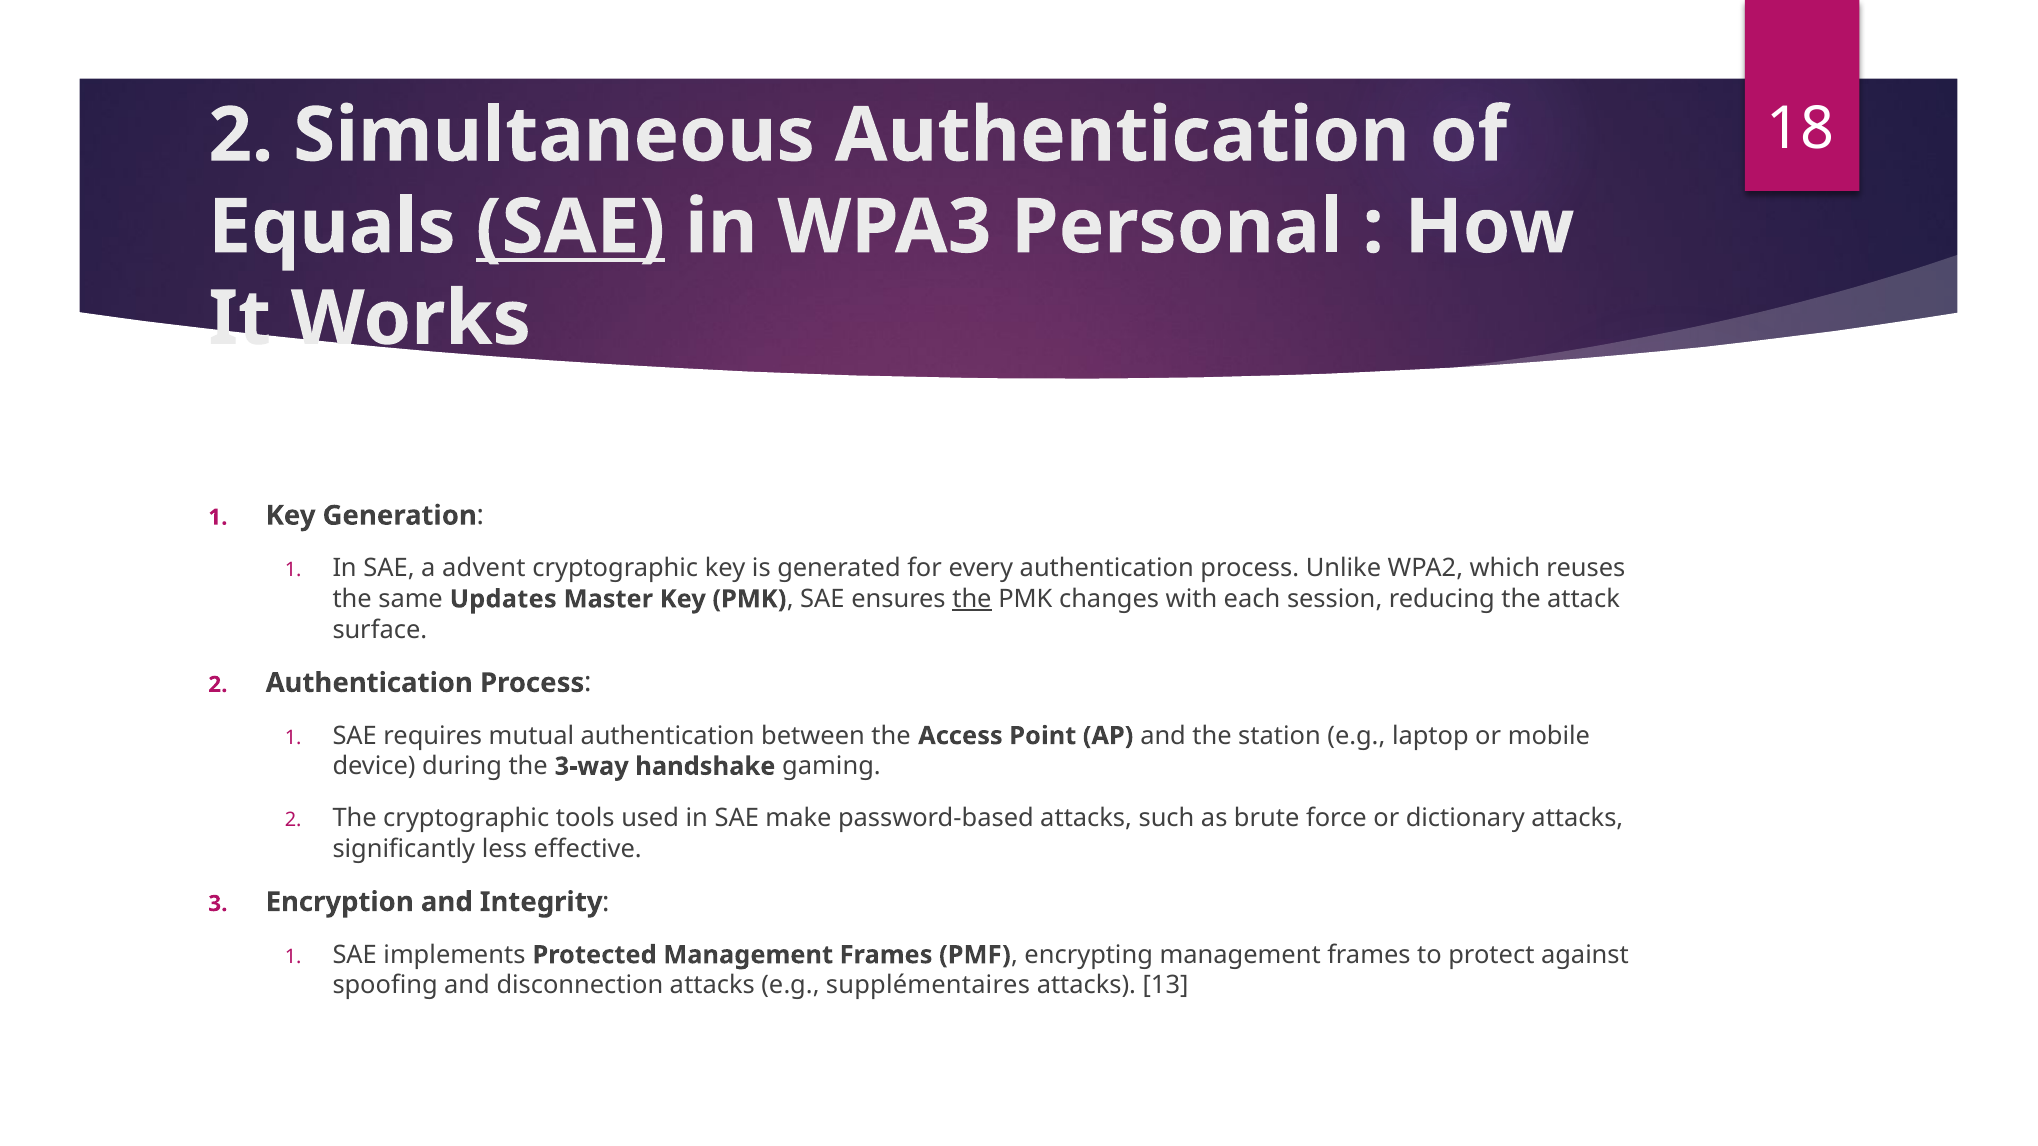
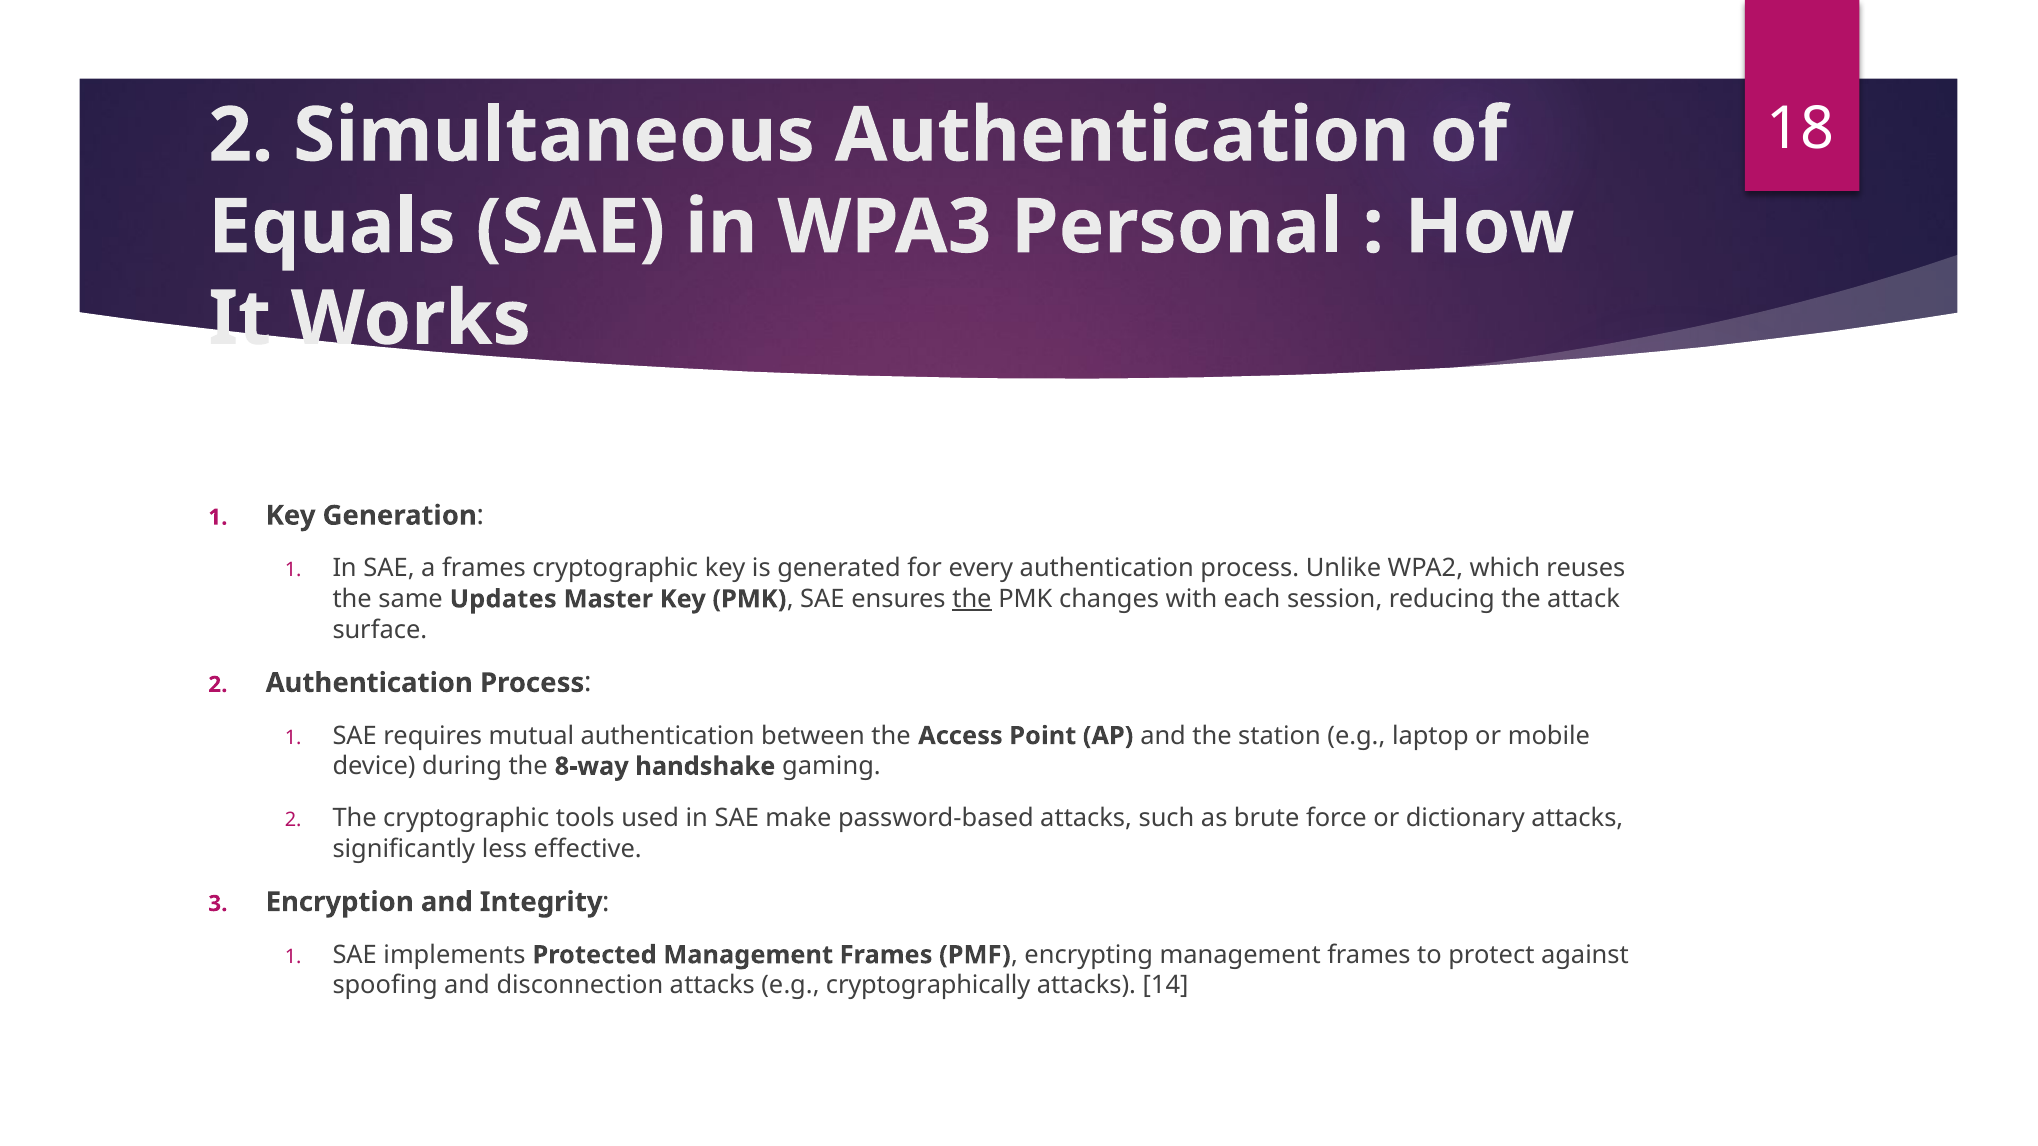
SAE underline: present -> none (570, 227)
a advent: advent -> frames (484, 569)
3-way: 3-way -> 8-way (592, 767)
supplémentaires: supplémentaires -> cryptographically (928, 986)
13: 13 -> 14 (1166, 986)
